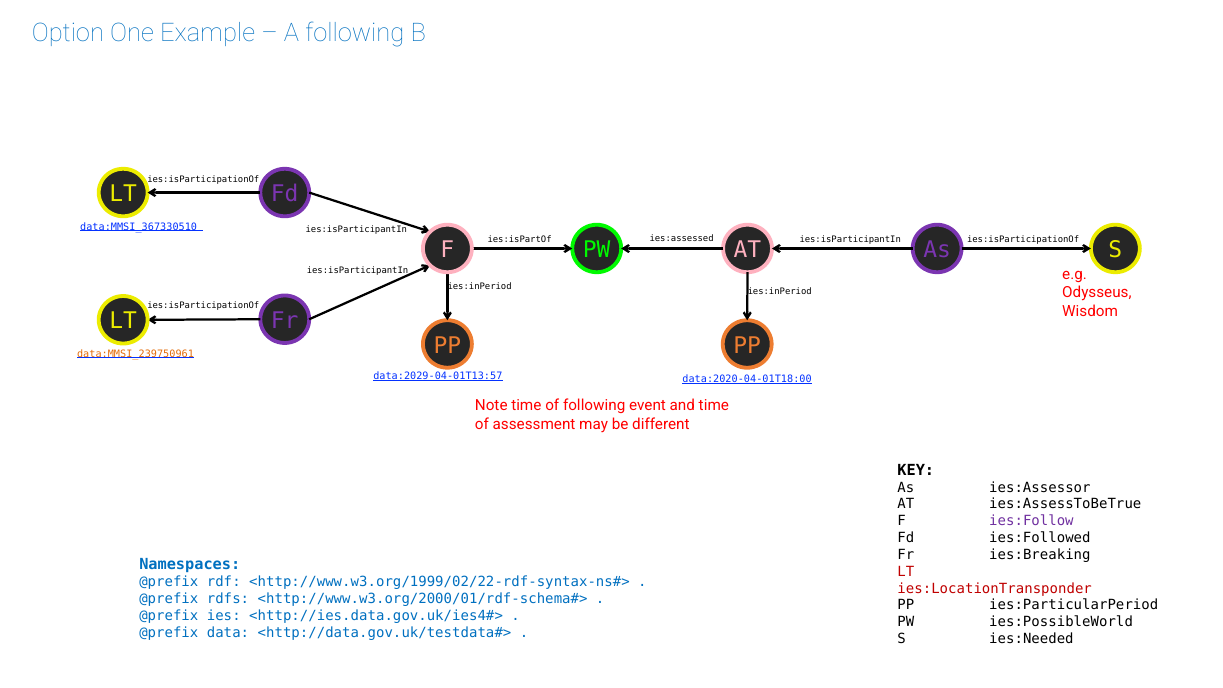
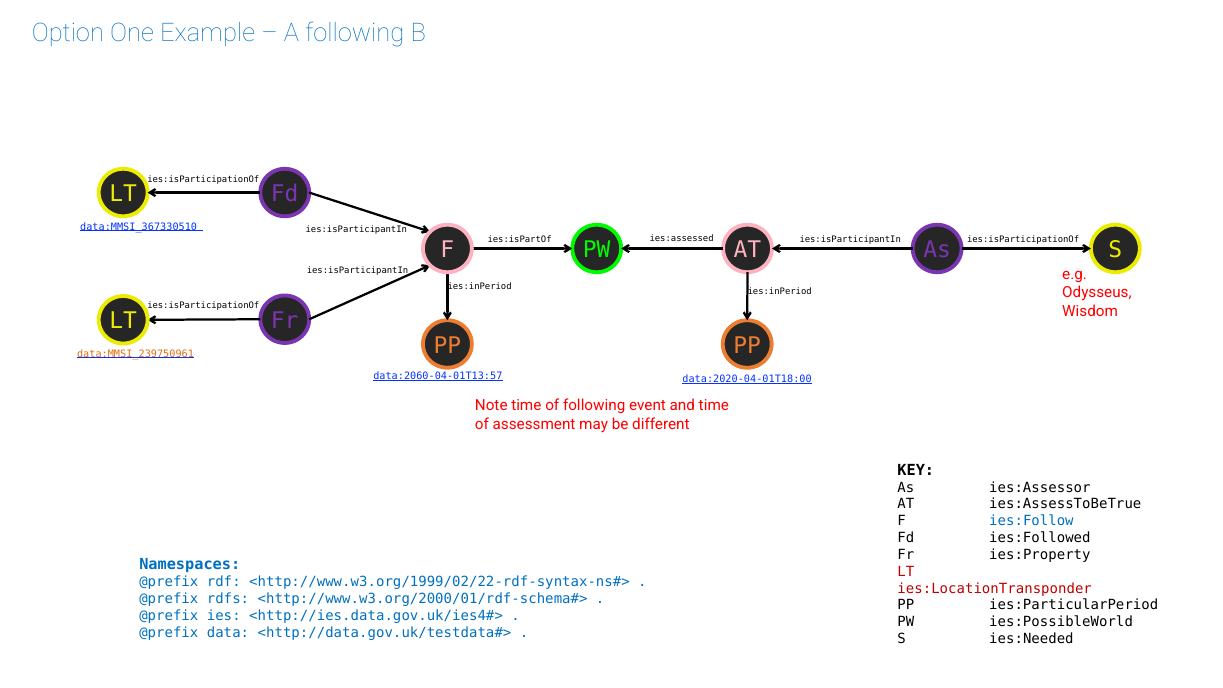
data:2029-04-01T13:57: data:2029-04-01T13:57 -> data:2060-04-01T13:57 (438, 376)
ies:Follow colour: purple -> blue (1031, 521)
ies:Breaking: ies:Breaking -> ies:Property (1040, 555)
